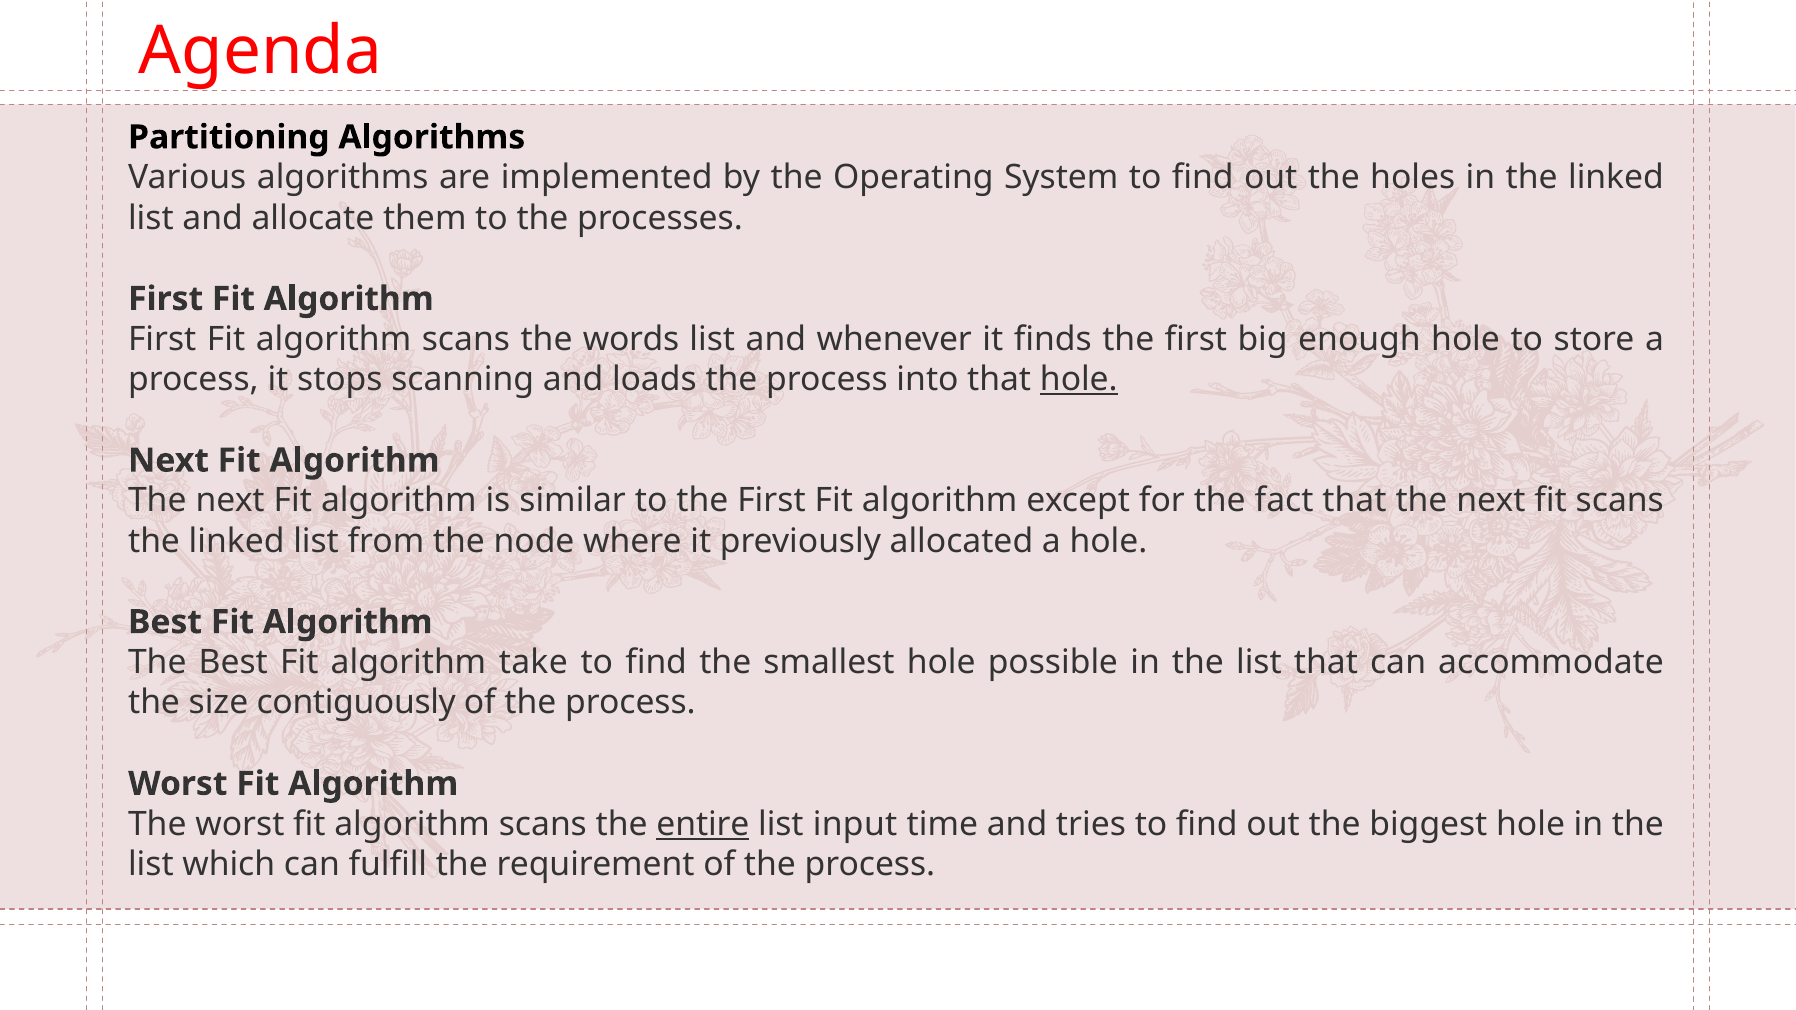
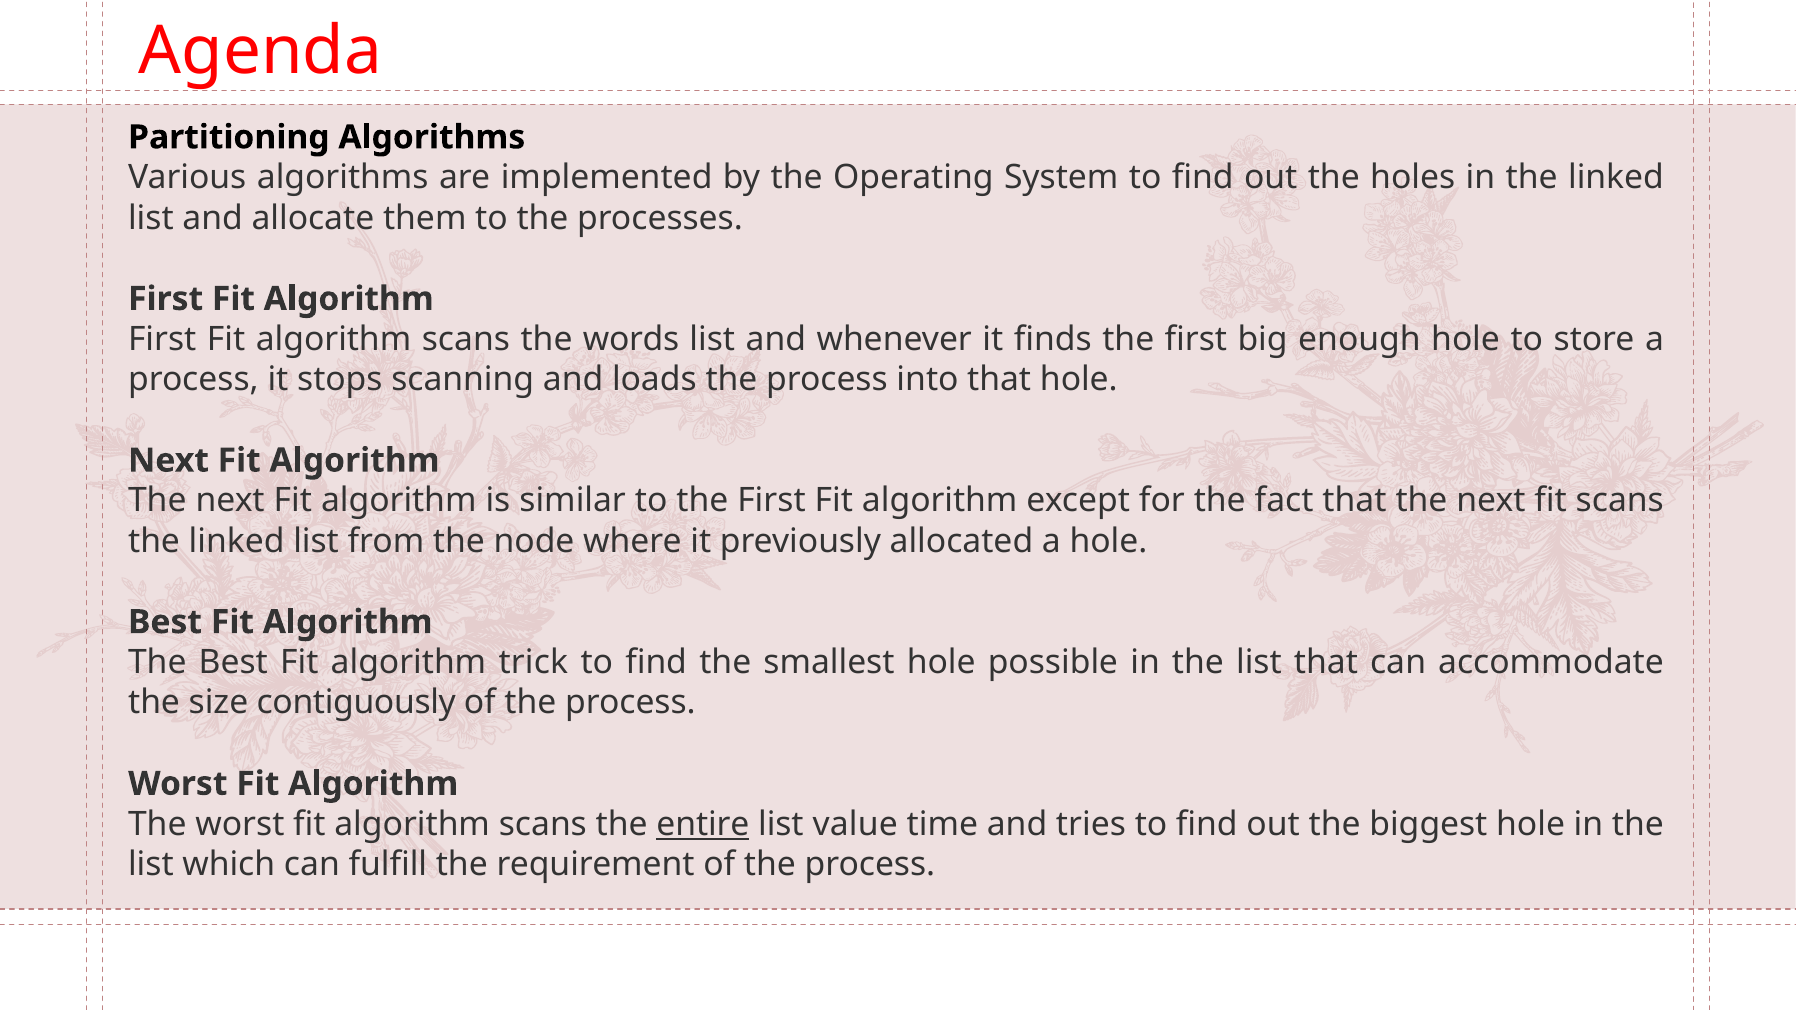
hole underline: present -> none (1079, 380)
take: take -> trick (533, 663)
input: input -> value (855, 824)
